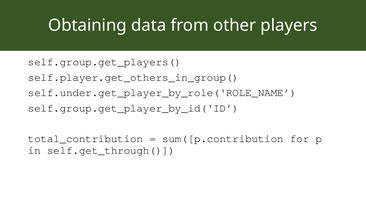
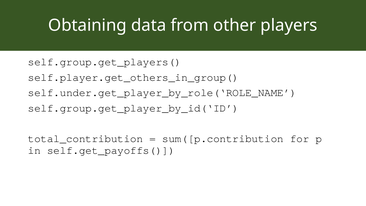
self.get_through(: self.get_through( -> self.get_payoffs( (111, 150)
